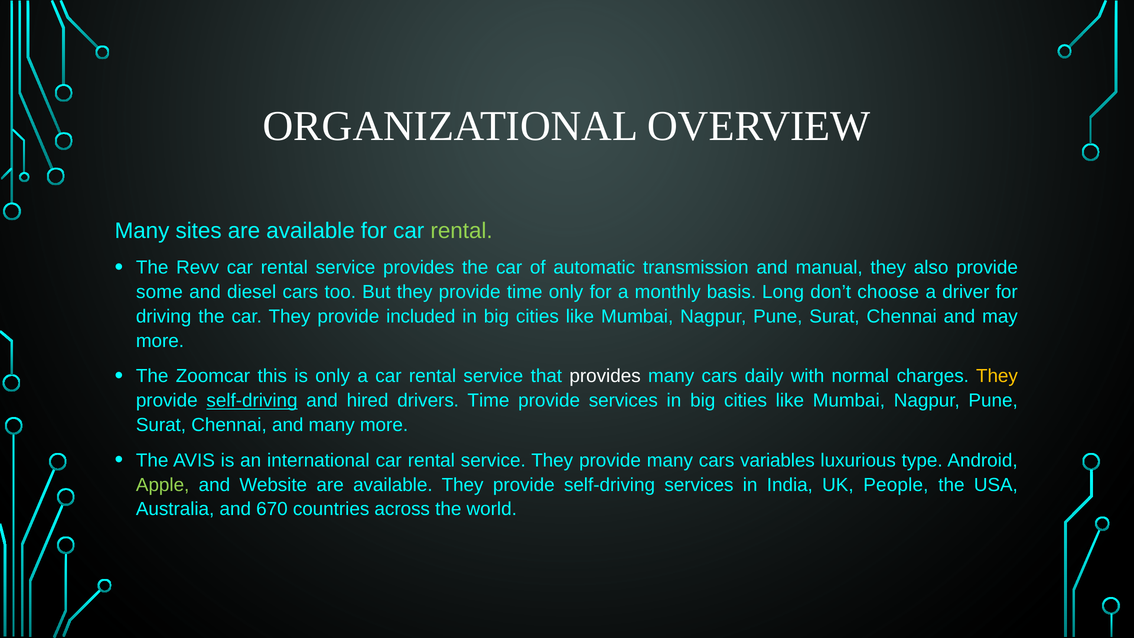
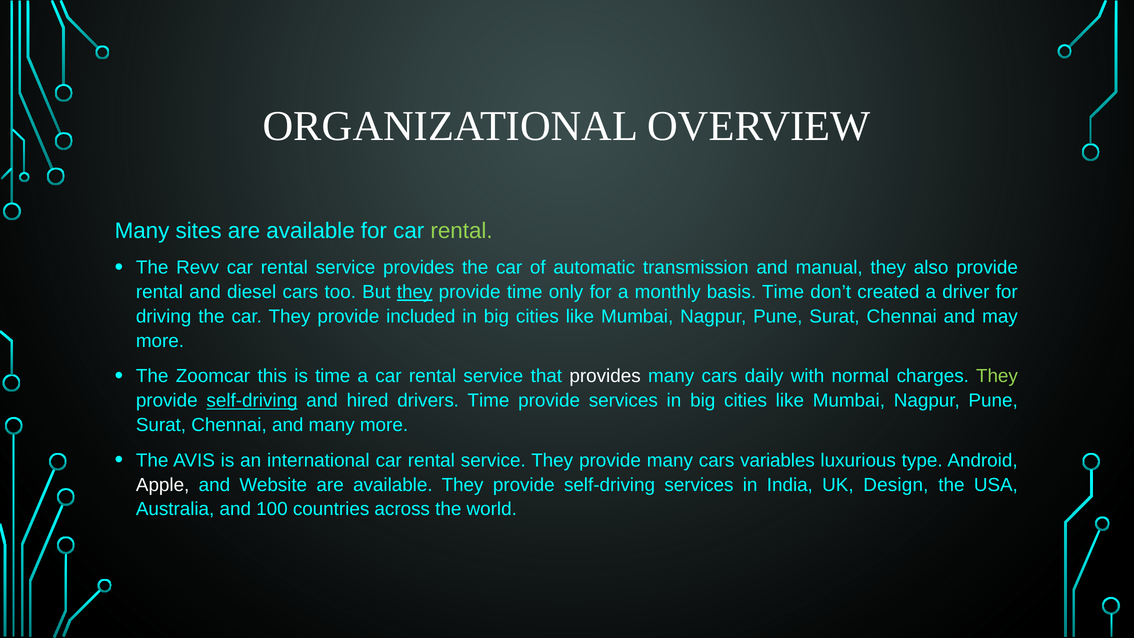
some: some -> rental (159, 292)
they underline: none -> present (415, 292)
basis Long: Long -> Time (783, 292)
choose: choose -> created (888, 292)
is only: only -> time (333, 376)
They colour: yellow -> light green (997, 376)
Apple colour: light green -> white (163, 485)
People: People -> Design (896, 485)
670: 670 -> 100 (272, 509)
